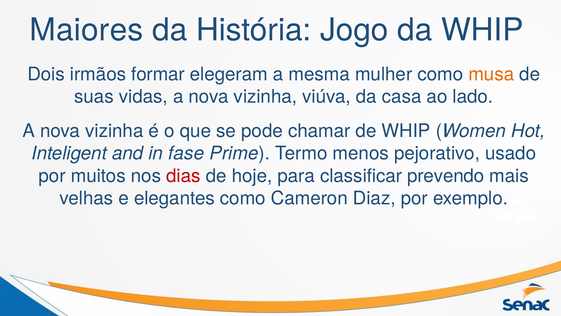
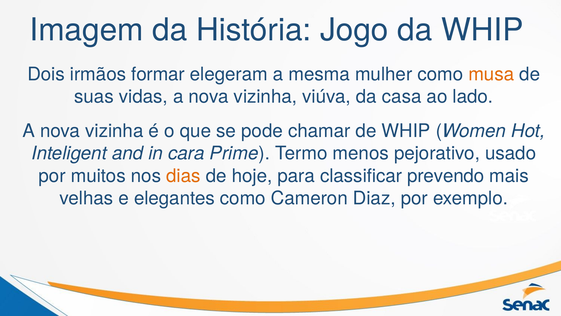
Maiores: Maiores -> Imagem (87, 30)
fase: fase -> cara (186, 153)
dias colour: red -> orange (183, 176)
